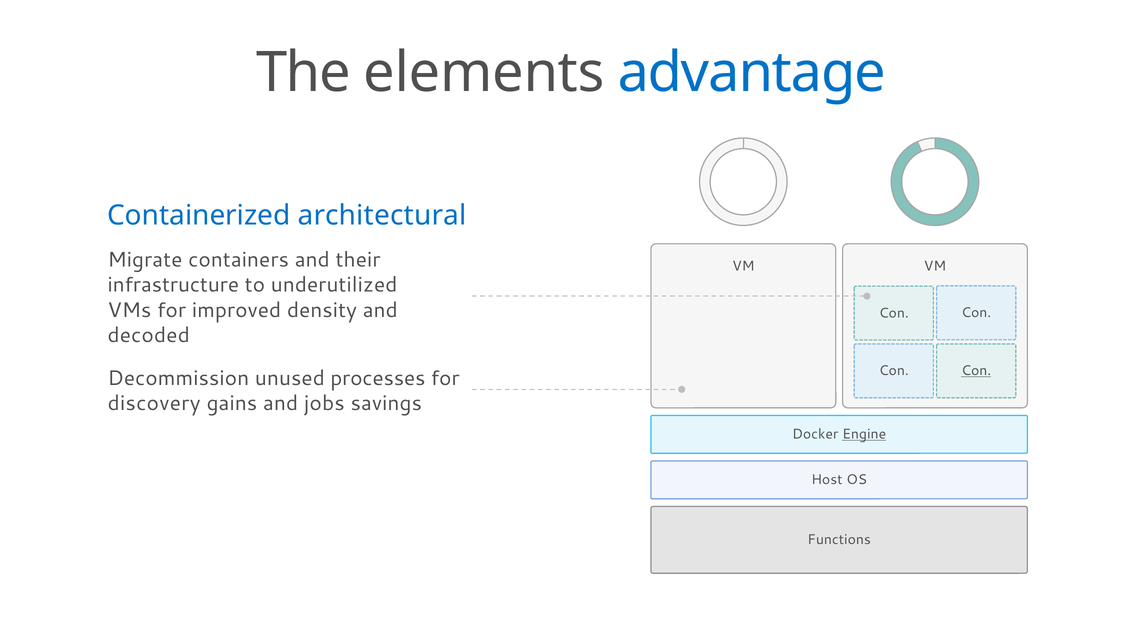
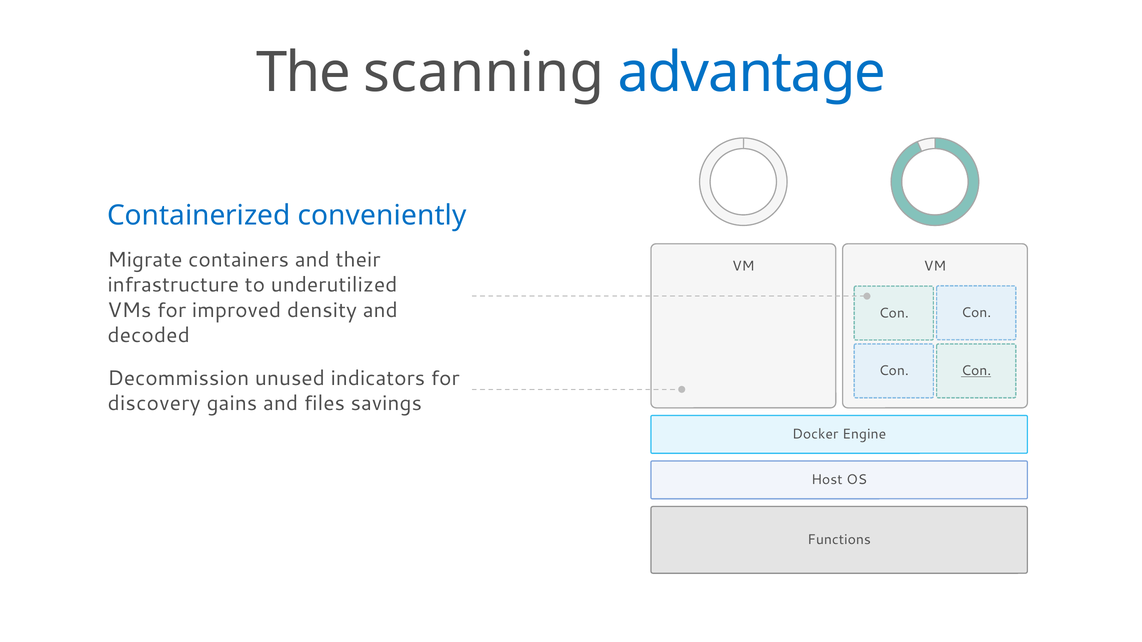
elements: elements -> scanning (484, 73)
architectural: architectural -> conveniently (382, 216)
processes: processes -> indicators (378, 378)
jobs: jobs -> files (324, 404)
Engine underline: present -> none (864, 435)
